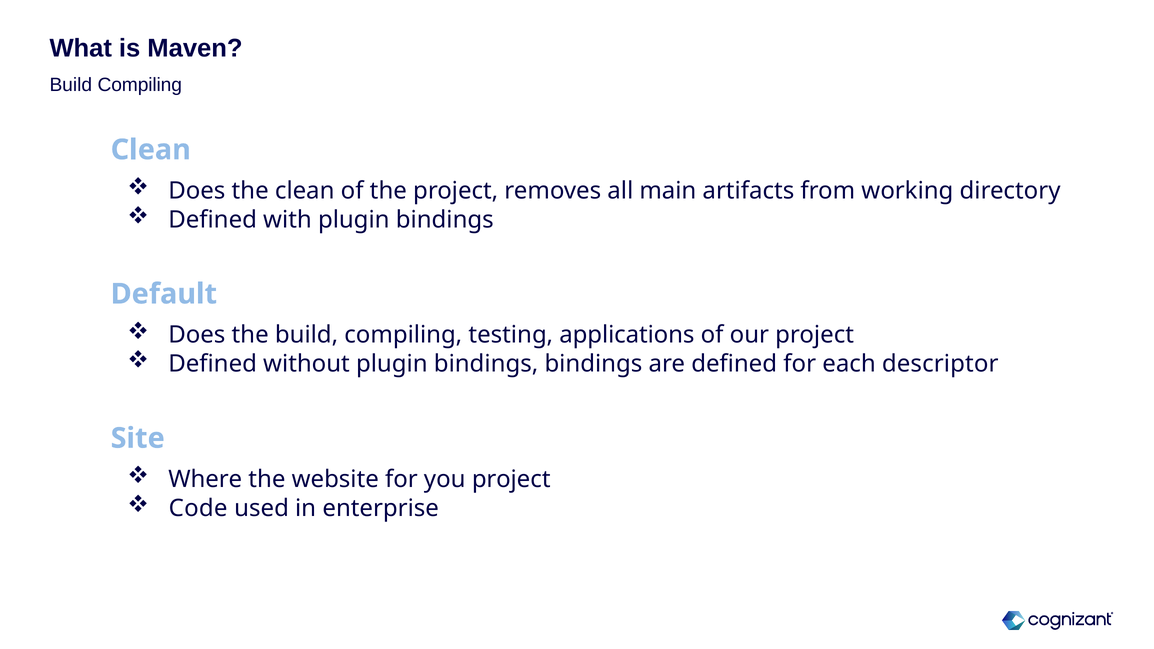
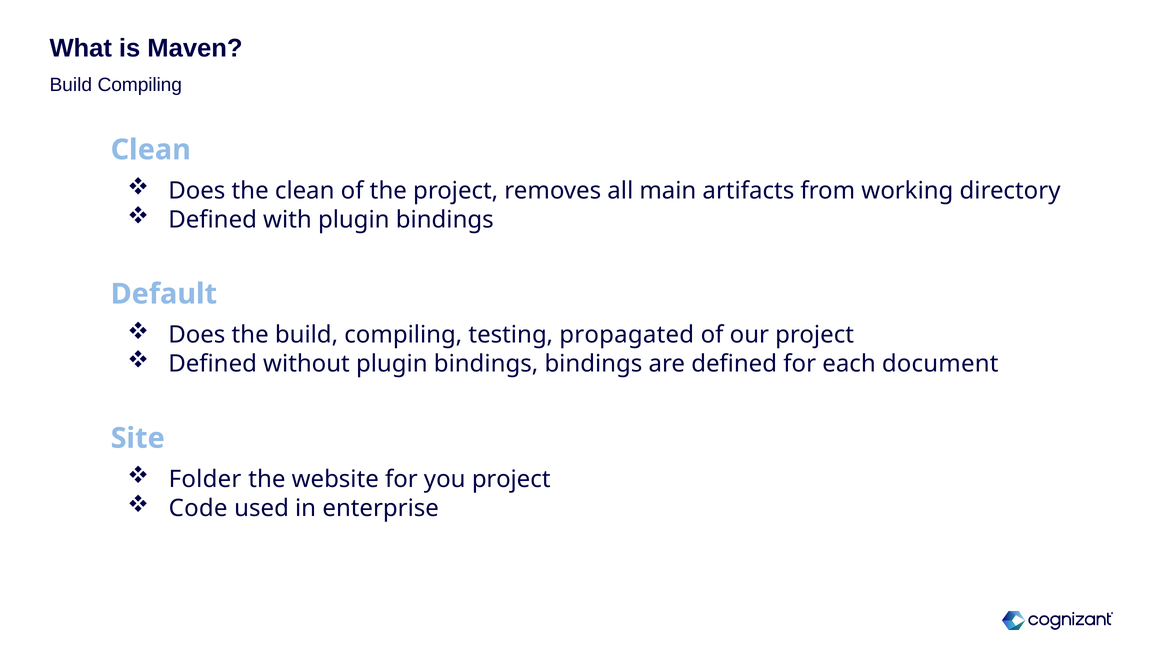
applications: applications -> propagated (627, 335)
descriptor: descriptor -> document (940, 364)
Where: Where -> Folder (205, 479)
